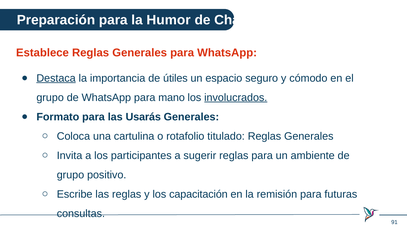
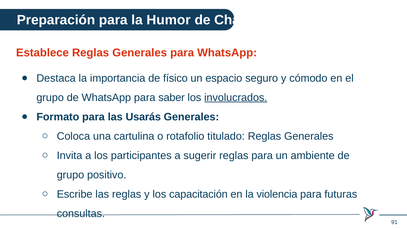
Destaca underline: present -> none (56, 78)
útiles: útiles -> físico (175, 78)
mano: mano -> saber (172, 97)
remisión: remisión -> violencia (277, 194)
